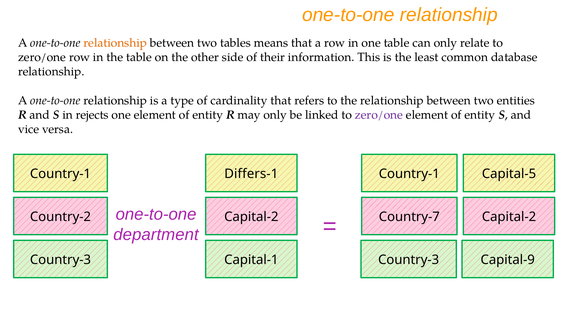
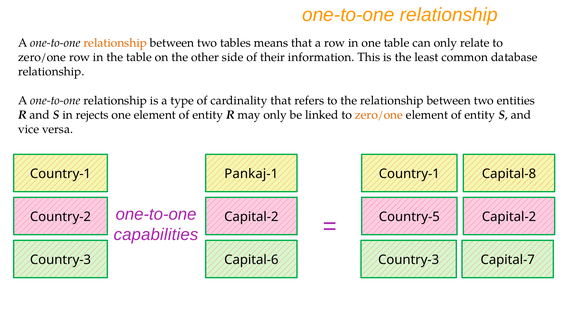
zero/one colour: purple -> orange (379, 115)
Differs-1: Differs-1 -> Pankaj-1 (251, 174)
Capital-5: Capital-5 -> Capital-8 (509, 174)
Country-7: Country-7 -> Country-5 (409, 217)
department: department -> capabilities (156, 234)
Capital-1: Capital-1 -> Capital-6 (251, 260)
Capital-9: Capital-9 -> Capital-7 (508, 260)
